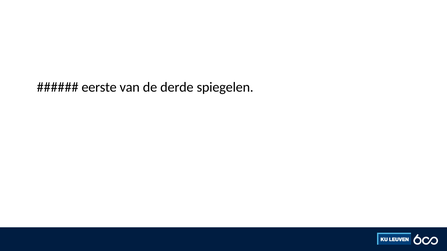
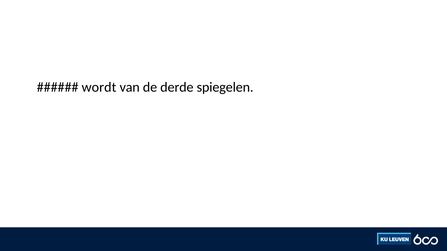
eerste: eerste -> wordt (99, 87)
